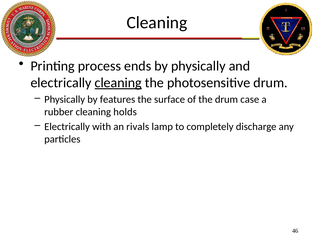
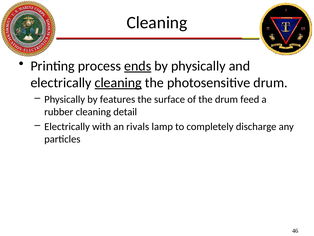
ends underline: none -> present (138, 66)
case: case -> feed (250, 99)
holds: holds -> detail (125, 112)
